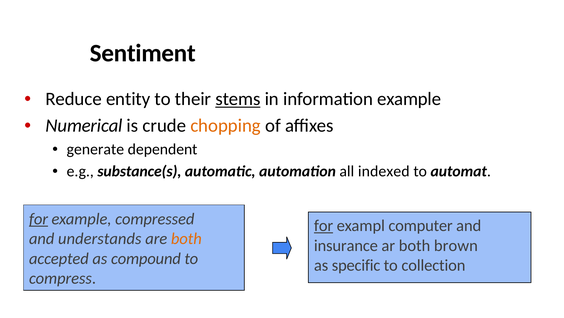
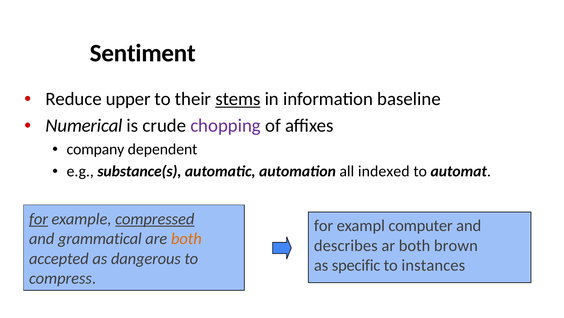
entity: entity -> upper (128, 99)
information example: example -> baseline (409, 99)
chopping colour: orange -> purple (226, 125)
generate: generate -> company (95, 149)
compressed underline: none -> present (155, 219)
for underline: present -> none (324, 225)
understands: understands -> grammatical (100, 238)
insurance: insurance -> describes (346, 245)
compound: compound -> dangerous (146, 258)
collection: collection -> instances (433, 265)
